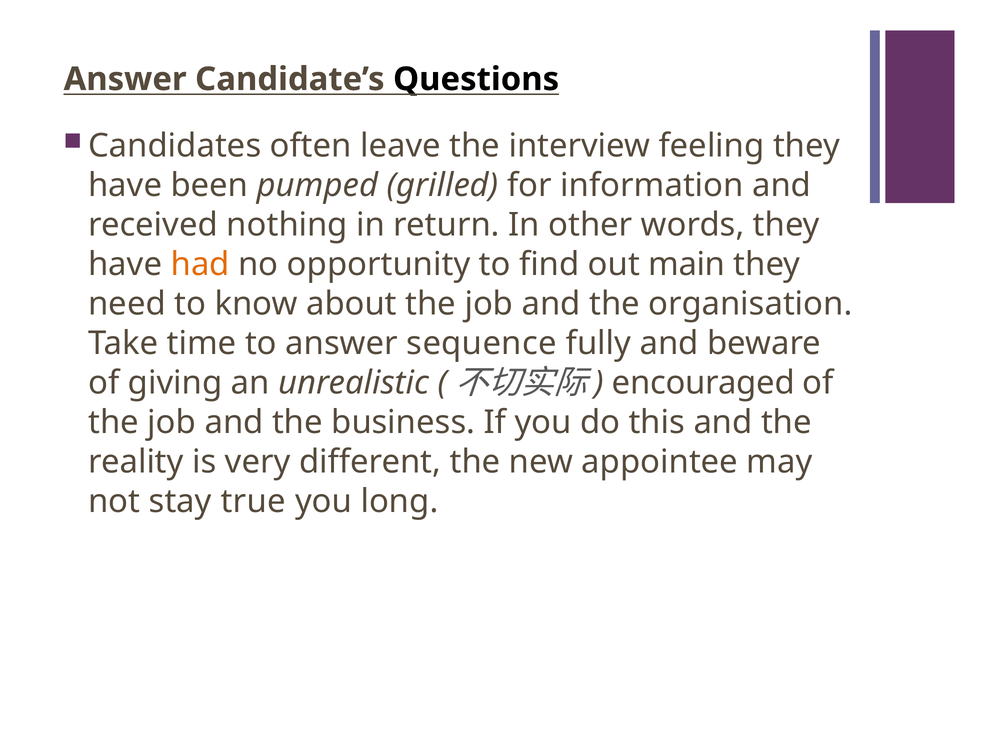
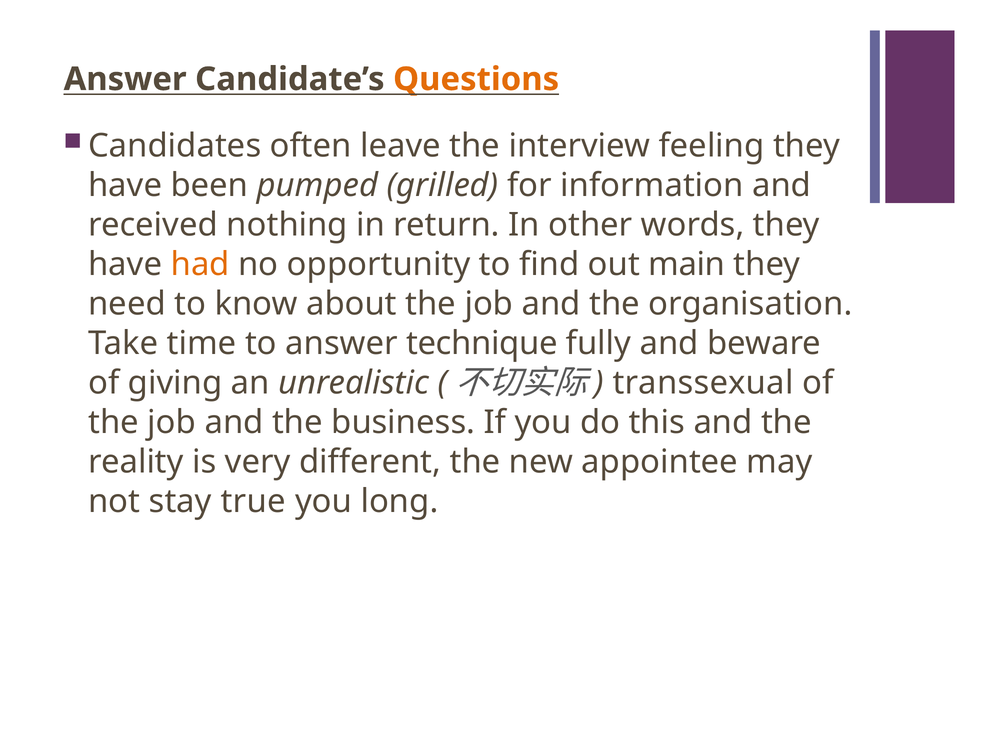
Questions colour: black -> orange (476, 79)
sequence: sequence -> technique (482, 343)
encouraged: encouraged -> transsexual (703, 383)
